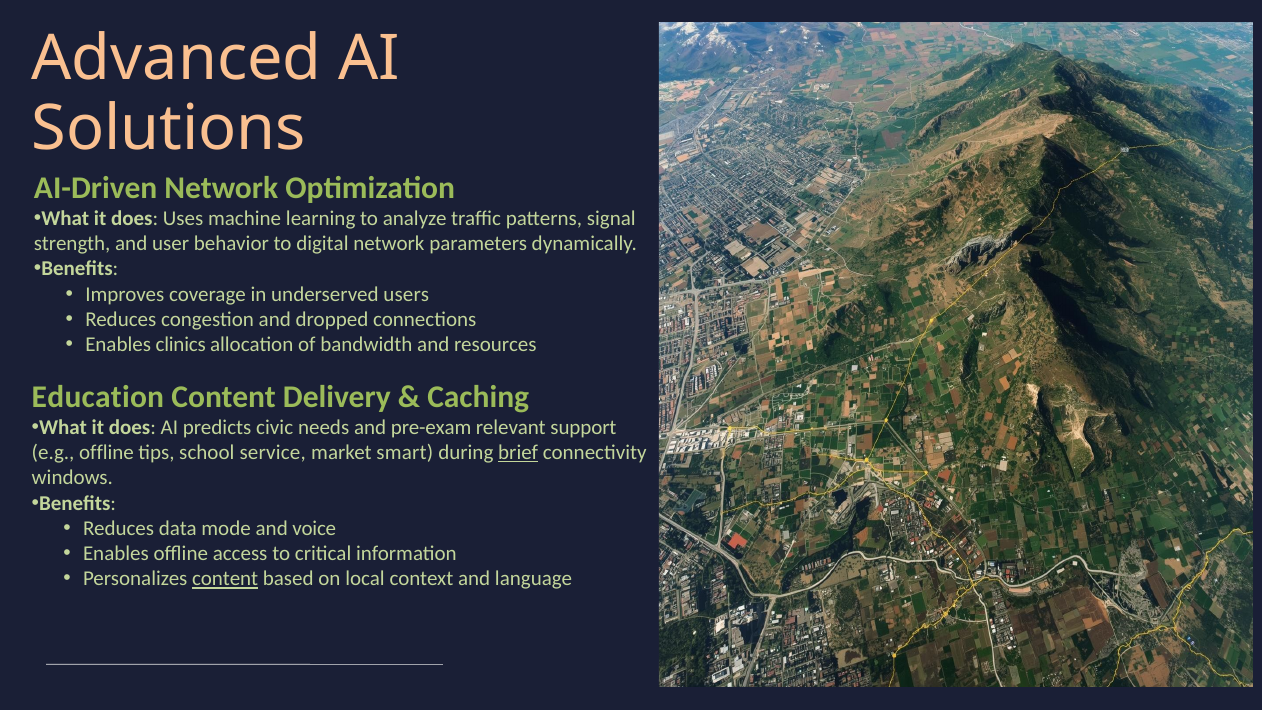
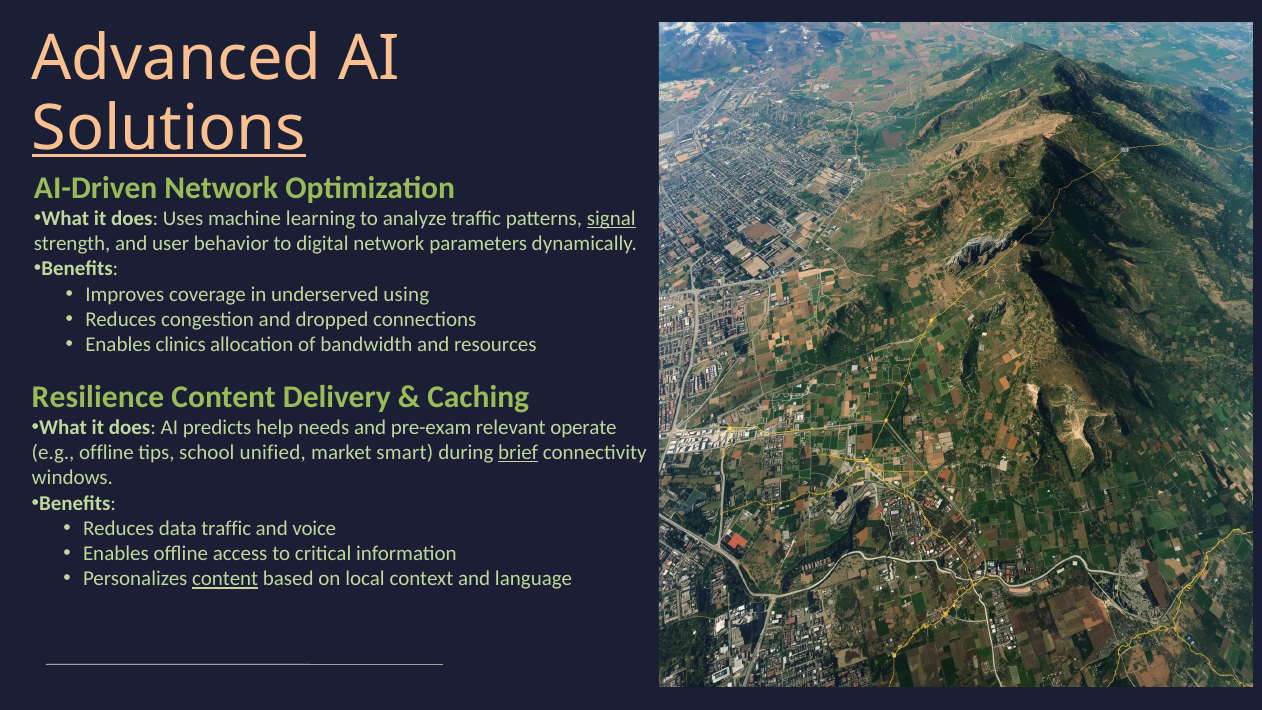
Solutions underline: none -> present (169, 128)
signal underline: none -> present (611, 218)
users: users -> using (406, 294)
Education: Education -> Resilience (98, 397)
civic: civic -> help (275, 427)
support: support -> operate (584, 427)
service: service -> unified (273, 453)
data mode: mode -> traffic (226, 528)
